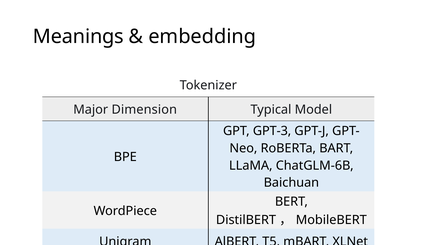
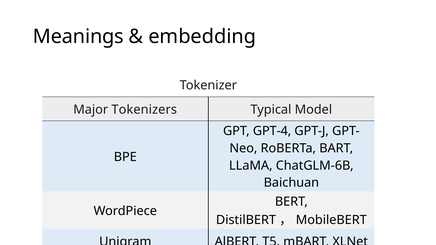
Dimension: Dimension -> Tokenizers (144, 110)
GPT-3: GPT-3 -> GPT-4 (272, 131)
